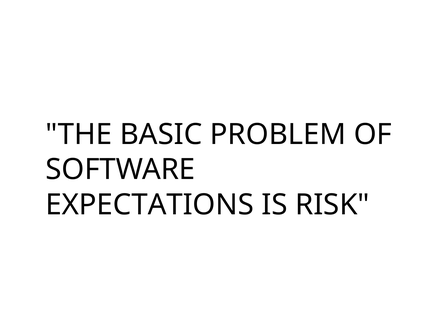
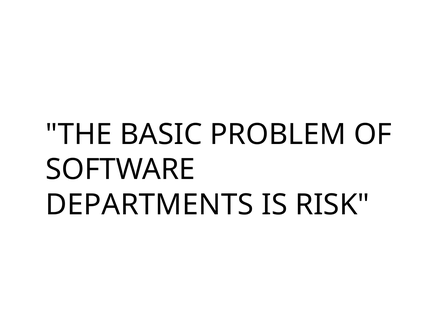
EXPECTATIONS: EXPECTATIONS -> DEPARTMENTS (150, 205)
